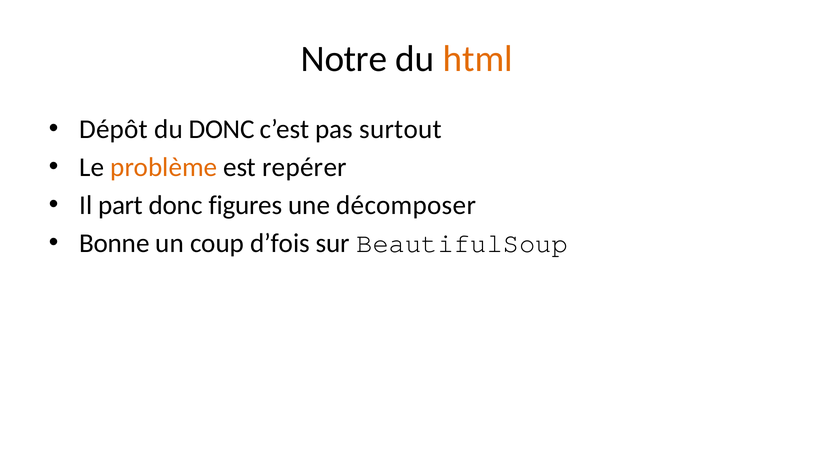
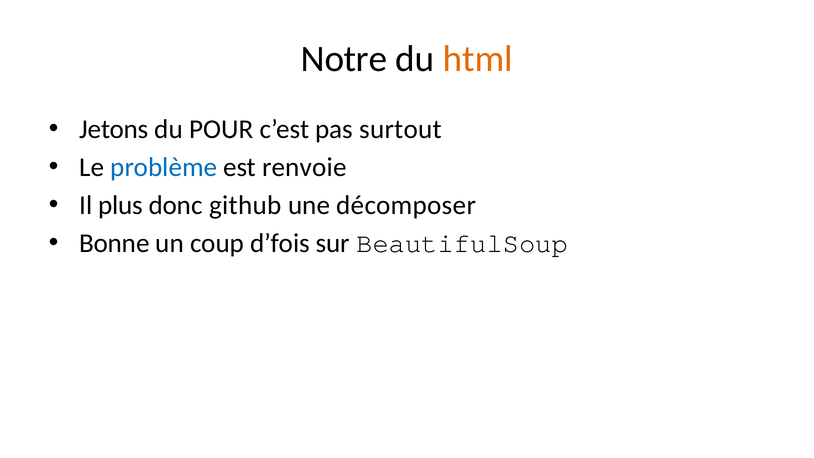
Dépôt: Dépôt -> Jetons (114, 129)
du DONC: DONC -> POUR (221, 129)
problème colour: orange -> blue (164, 167)
repérer: repérer -> renvoie (304, 167)
part: part -> plus (121, 205)
figures: figures -> github (245, 205)
